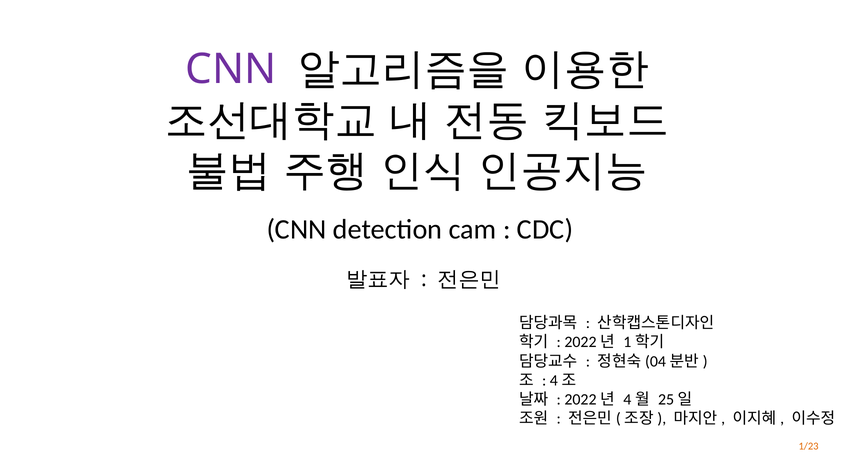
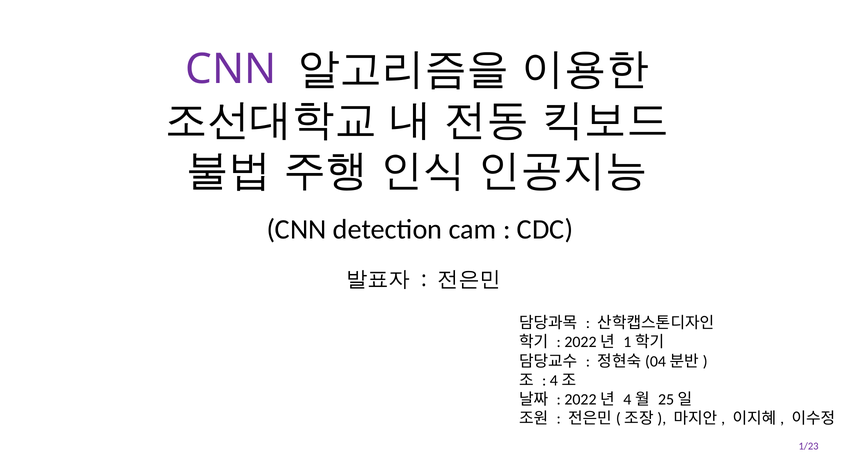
1/23 colour: orange -> purple (809, 447)
